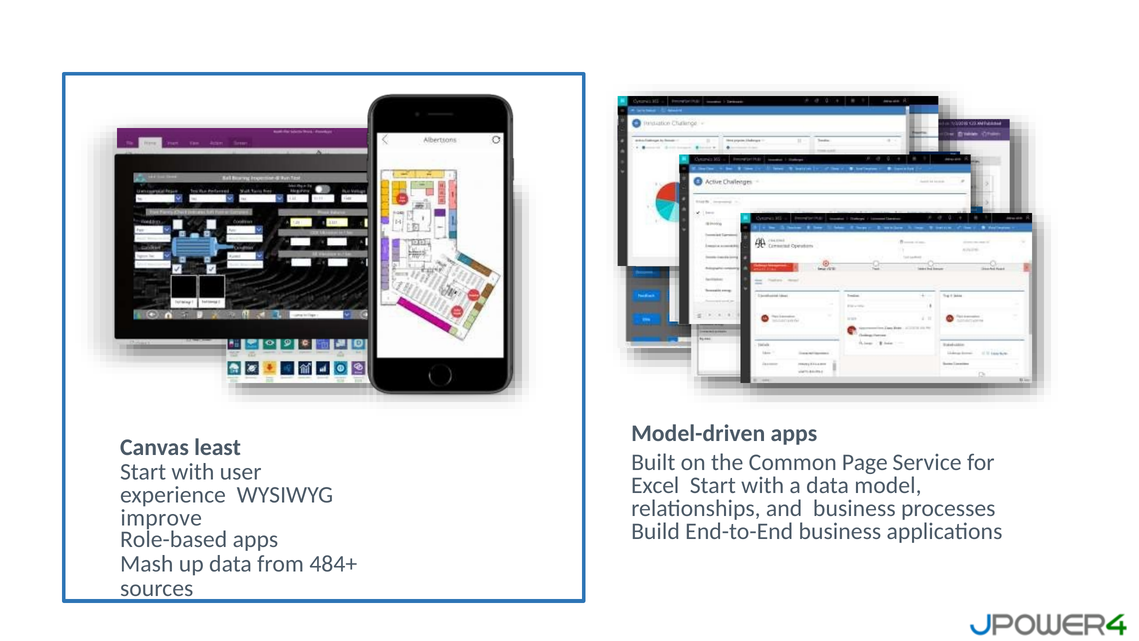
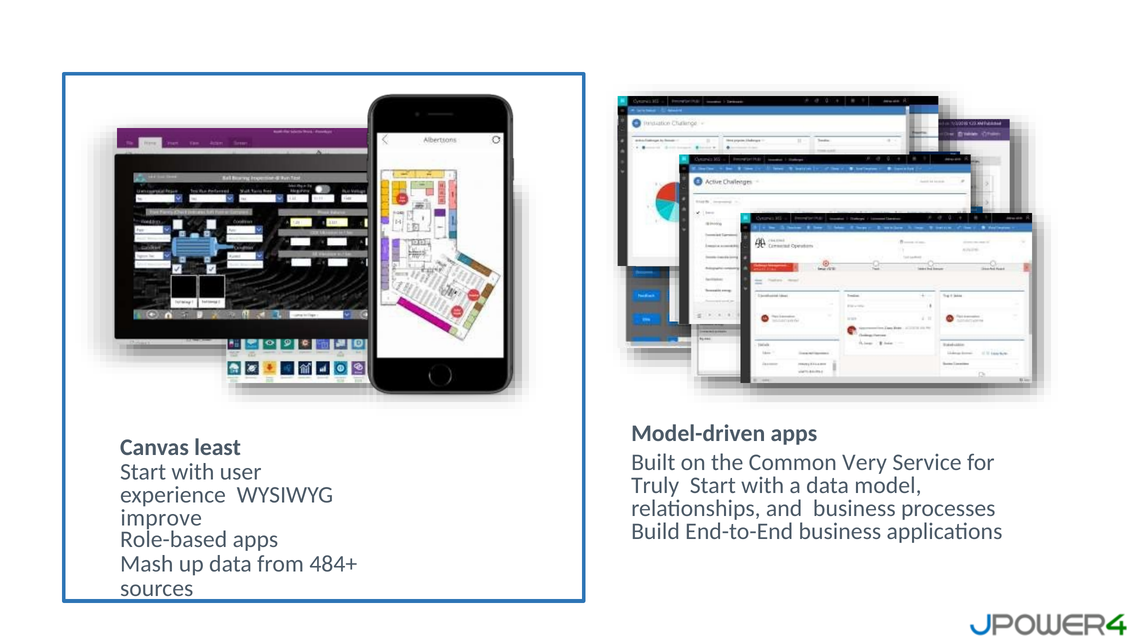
Page: Page -> Very (865, 462)
Excel: Excel -> Truly (655, 485)
